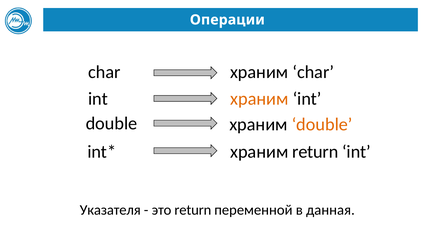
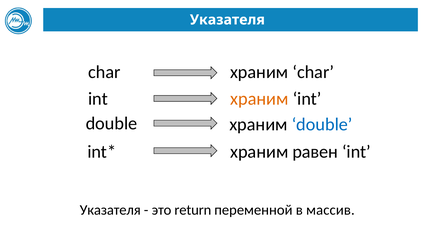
Операции: Операции -> Указателя (227, 20)
double colour: orange -> blue (322, 124)
храним return: return -> равен (315, 152)
данная: данная -> массив (330, 210)
